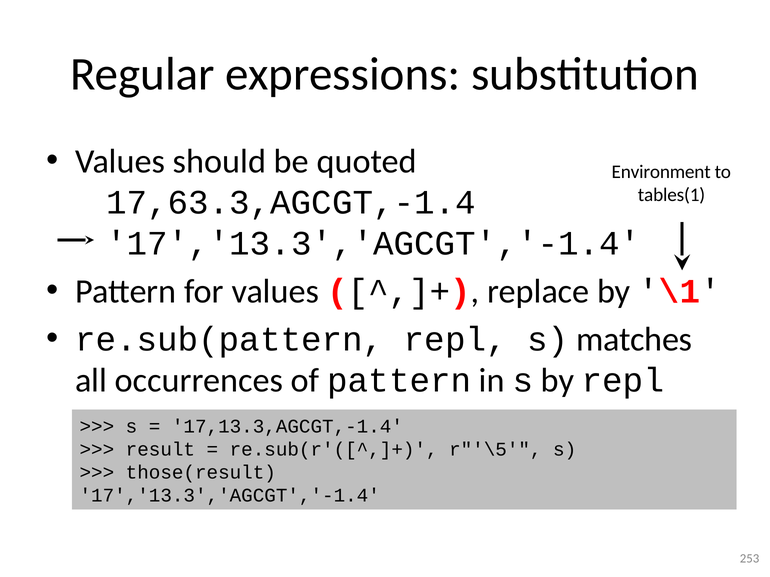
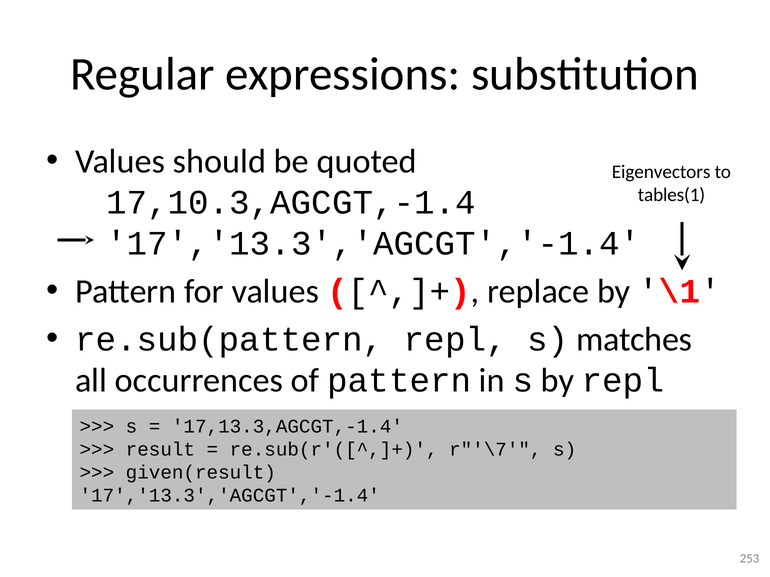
Environment: Environment -> Eigenvectors (661, 172)
17,63.3,AGCGT,-1.4: 17,63.3,AGCGT,-1.4 -> 17,10.3,AGCGT,-1.4 (291, 203)
r"'\5: r"'\5 -> r"'\7 (495, 450)
those(result: those(result -> given(result (201, 473)
